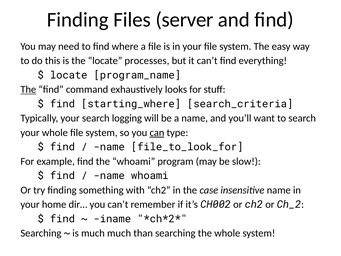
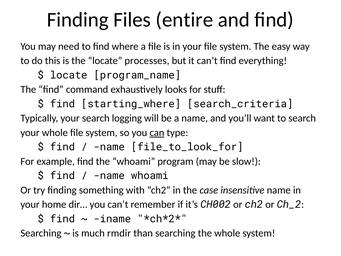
server: server -> entire (184, 20)
The underline: present -> none (28, 89)
much much: much -> rmdir (119, 233)
